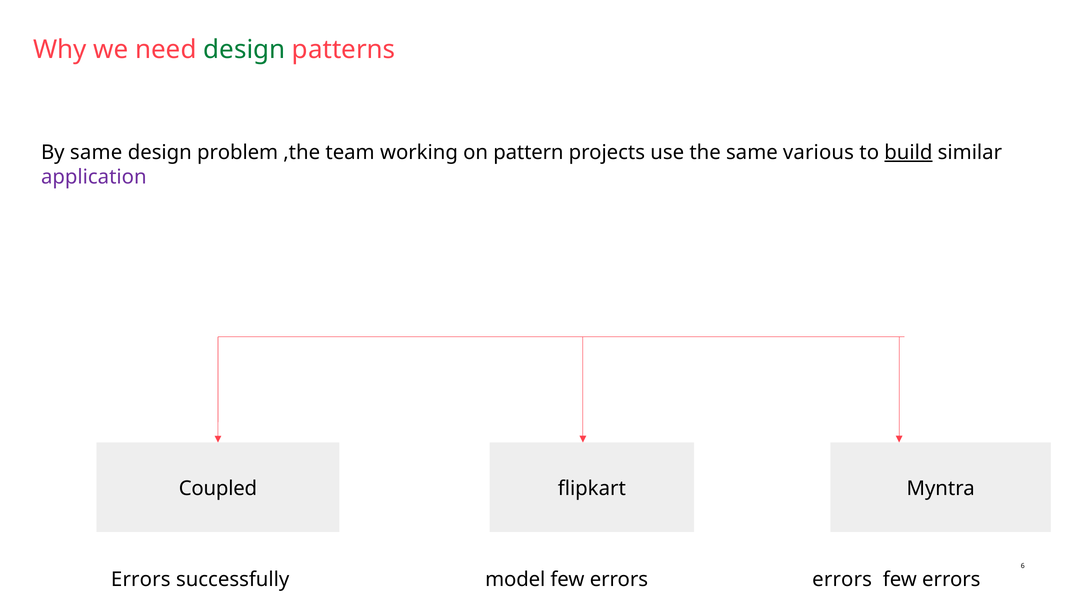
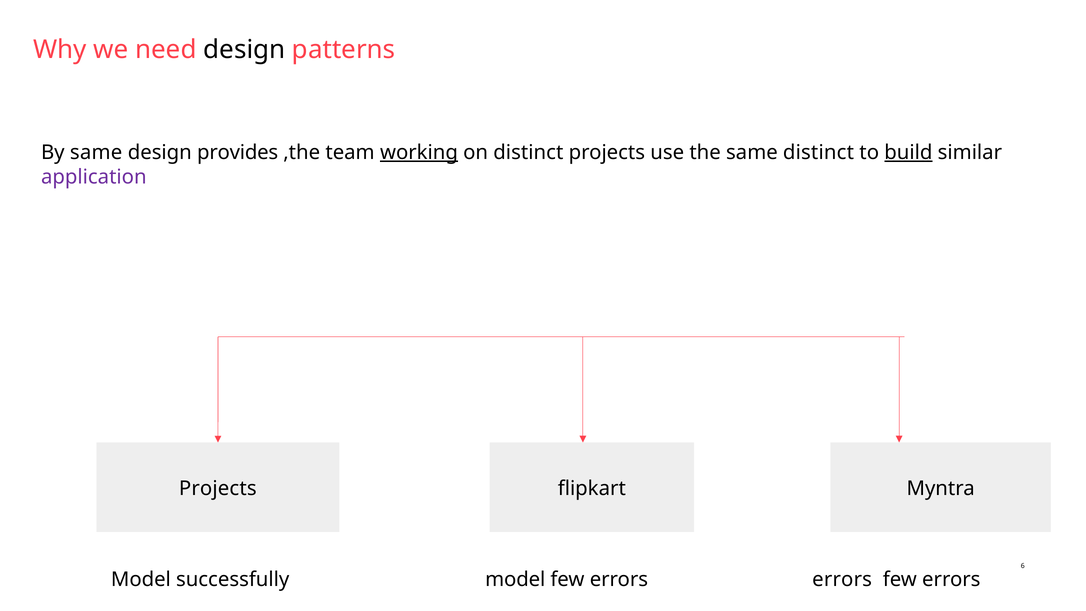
design colour: green -> black (244, 50)
problem: problem -> provides (238, 153)
working underline: none -> present (419, 153)
on pattern: pattern -> distinct (528, 153)
same various: various -> distinct (818, 153)
Coupled: Coupled -> Projects (218, 489)
Errors: Errors -> Model (141, 580)
